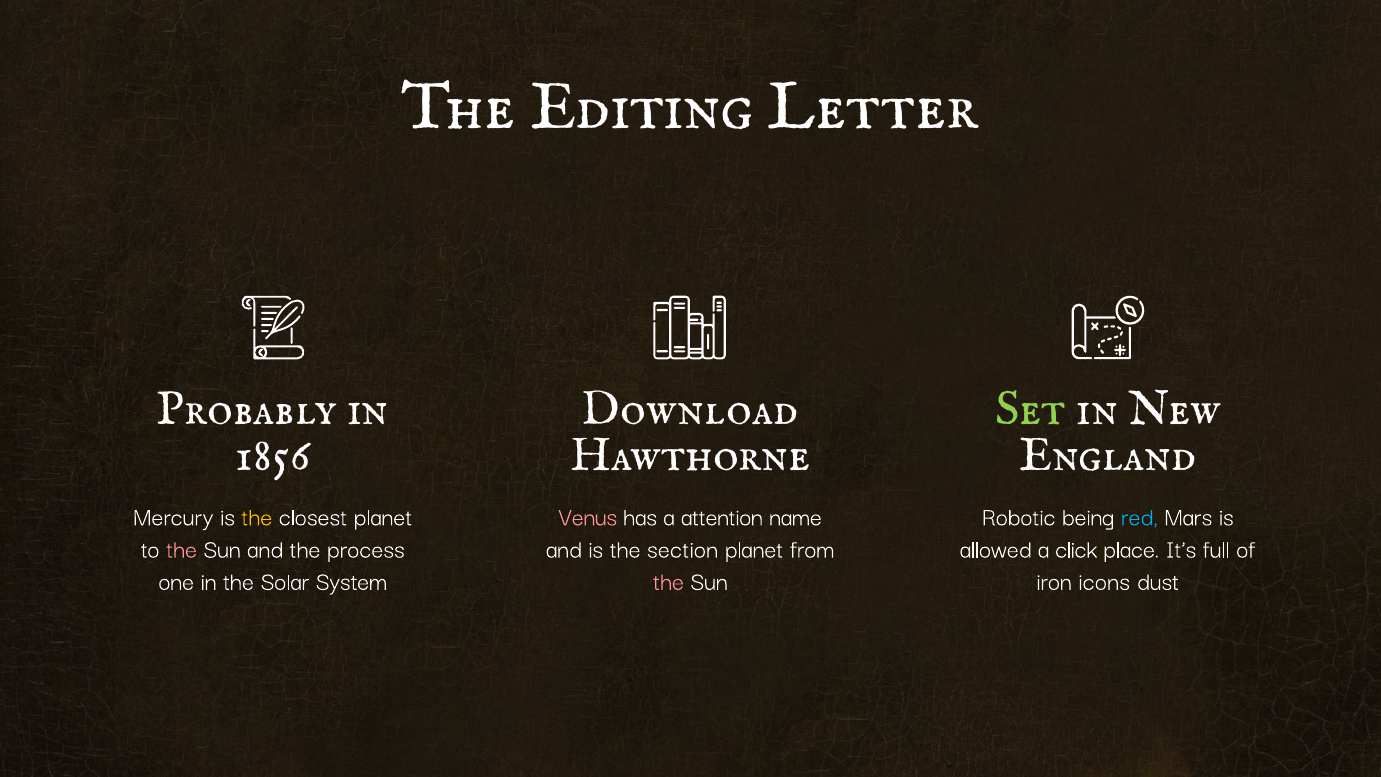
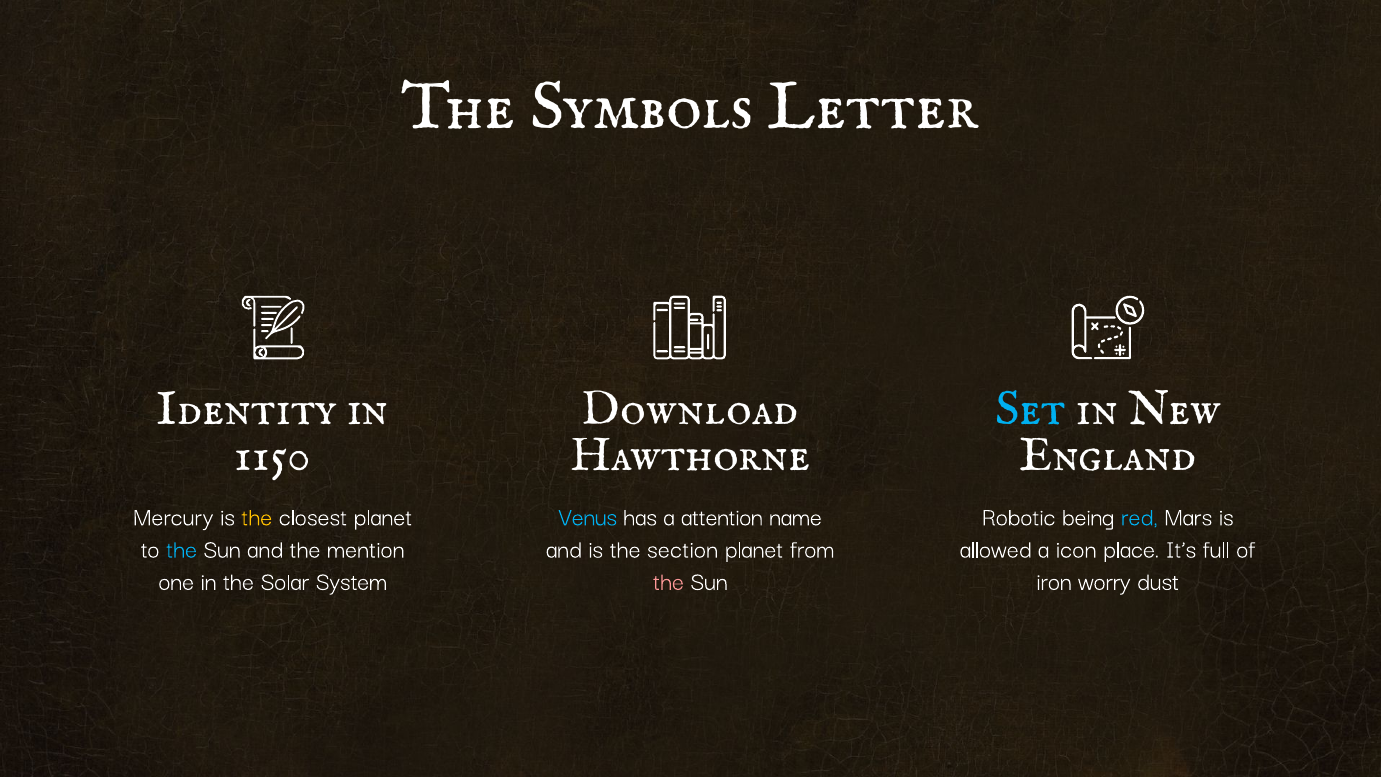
Editing: Editing -> Symbols (642, 106)
Probably: Probably -> Identity (247, 408)
Set colour: light green -> light blue (1031, 408)
1856: 1856 -> 1150 (273, 454)
Venus colour: pink -> light blue (588, 516)
the colour: pink -> light blue (182, 549)
process: process -> mention (366, 549)
click: click -> icon (1076, 549)
icons: icons -> worry (1104, 581)
